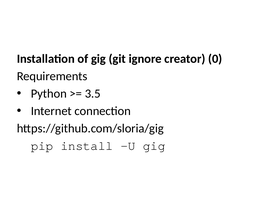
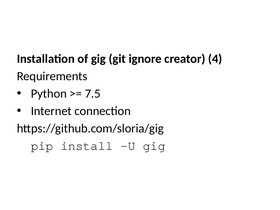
0: 0 -> 4 (215, 59)
3.5: 3.5 -> 7.5 (93, 94)
